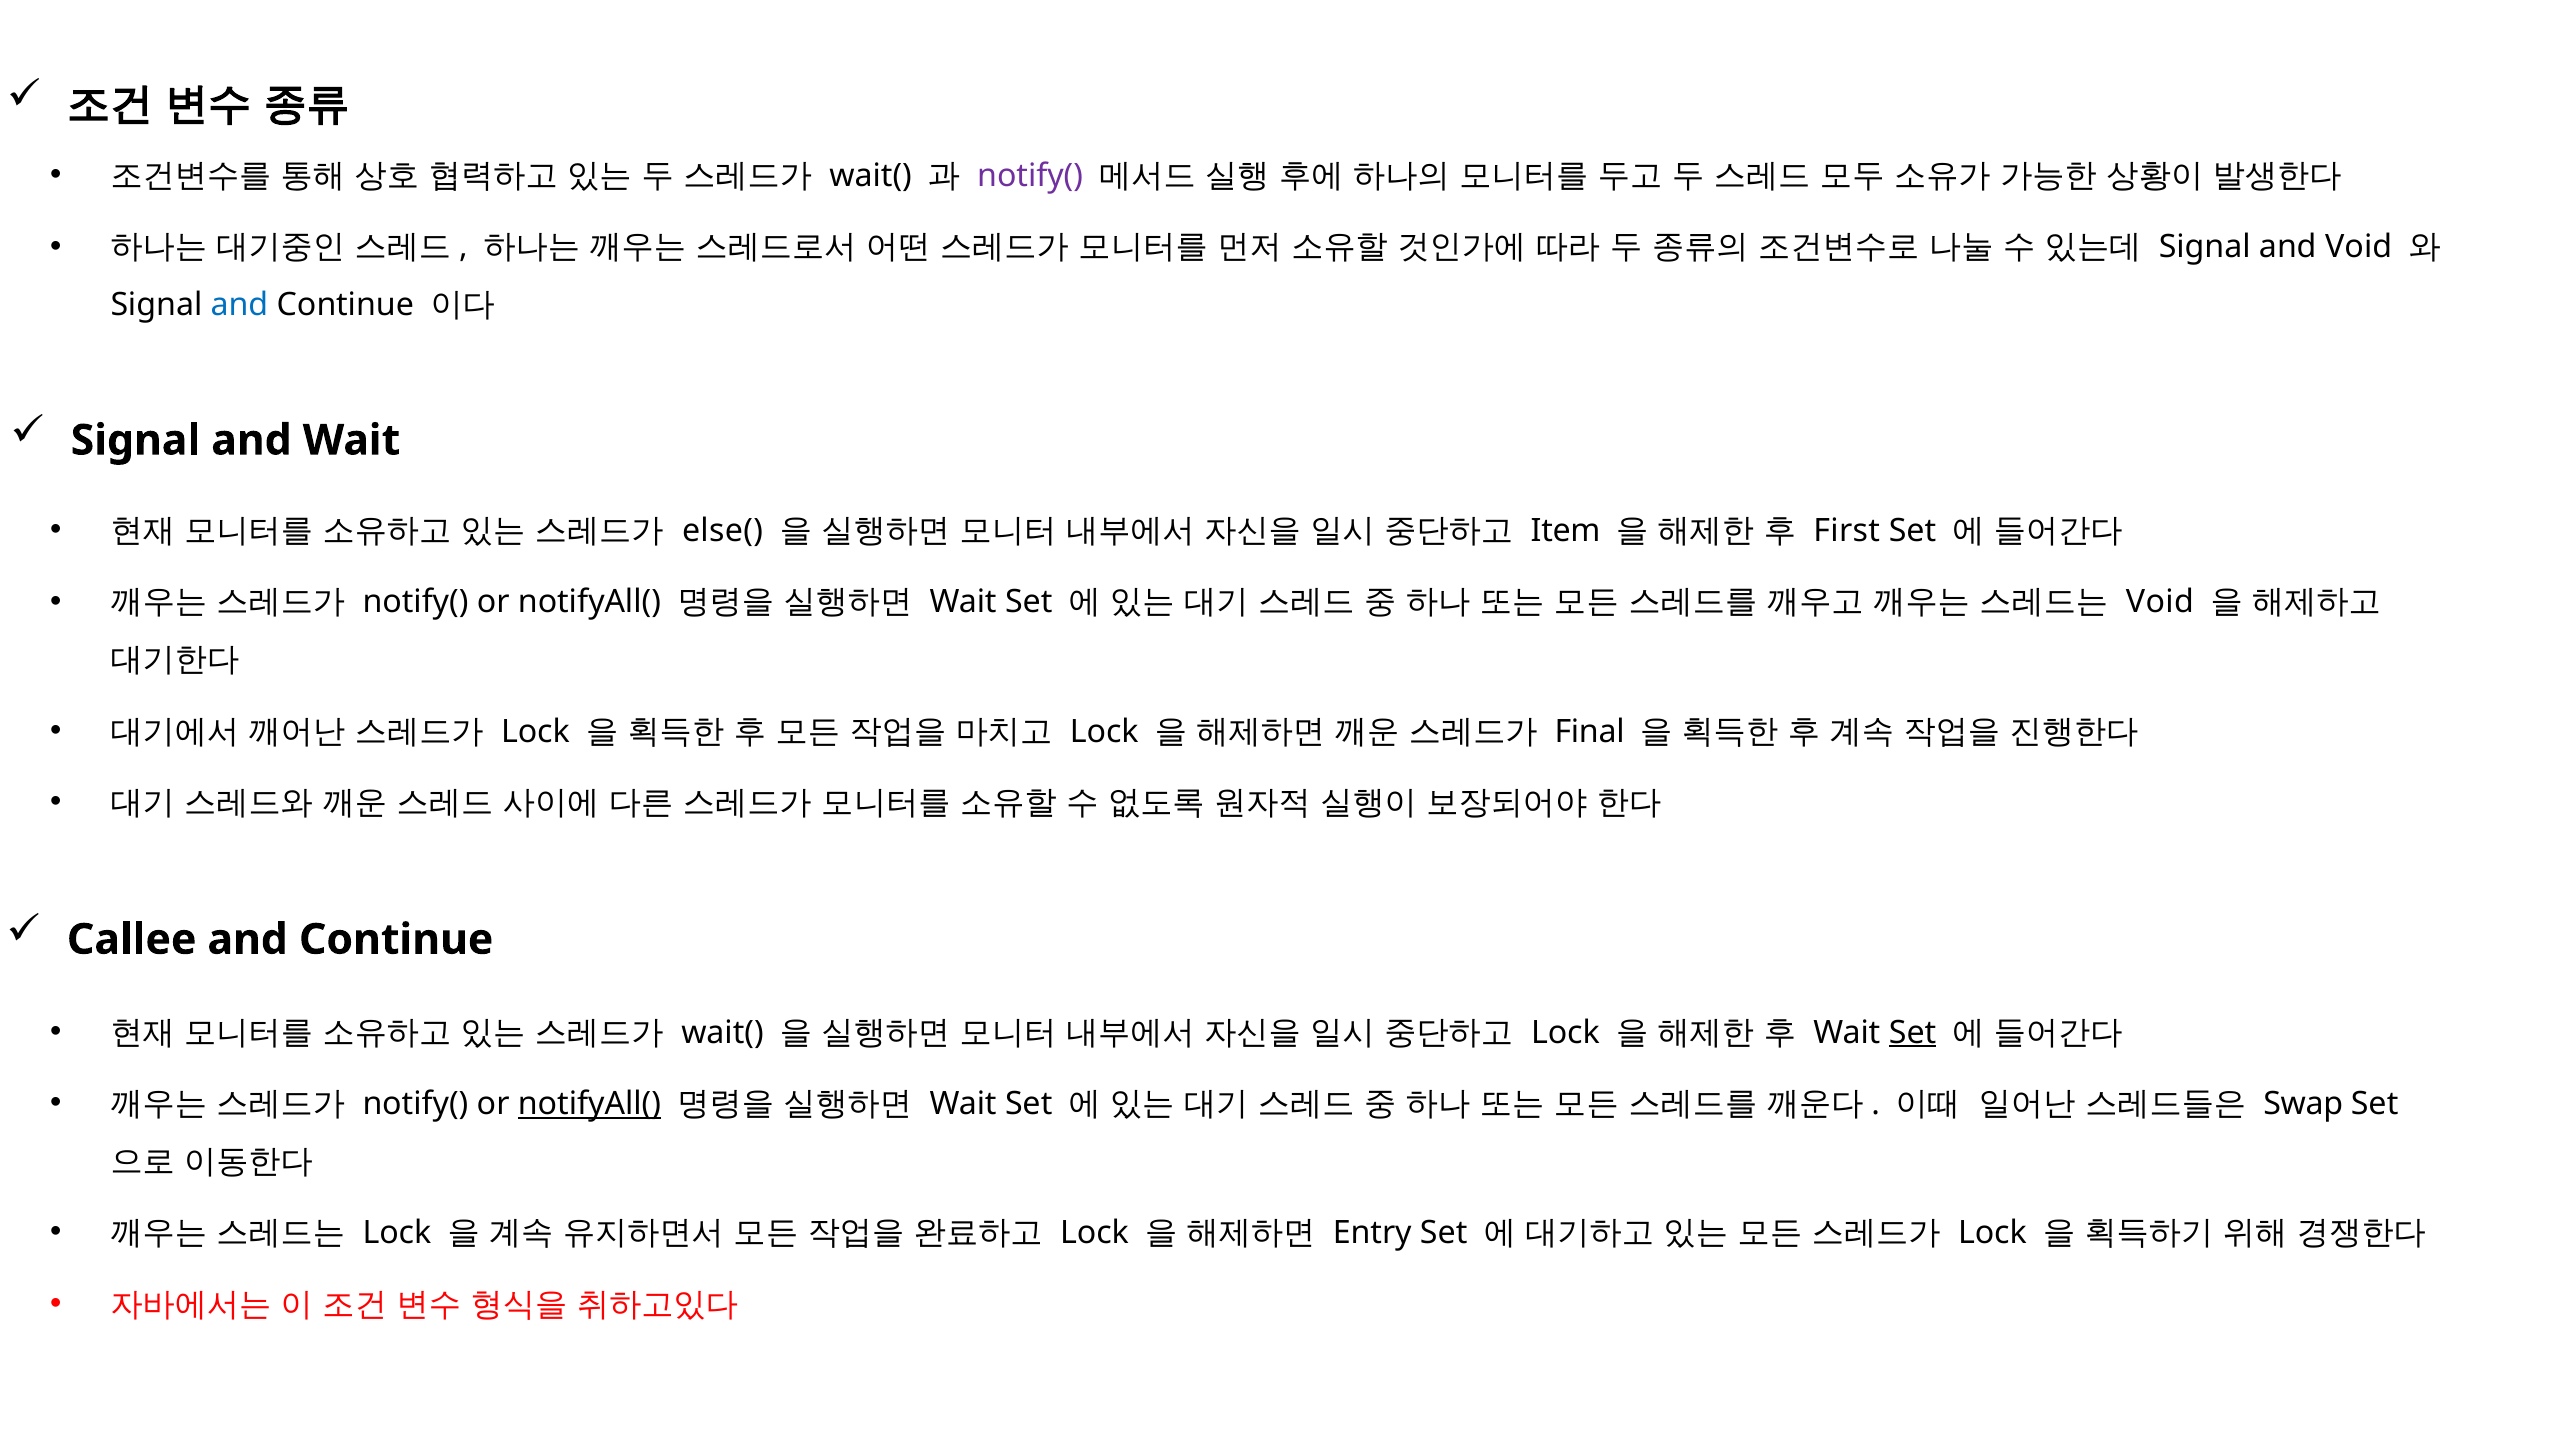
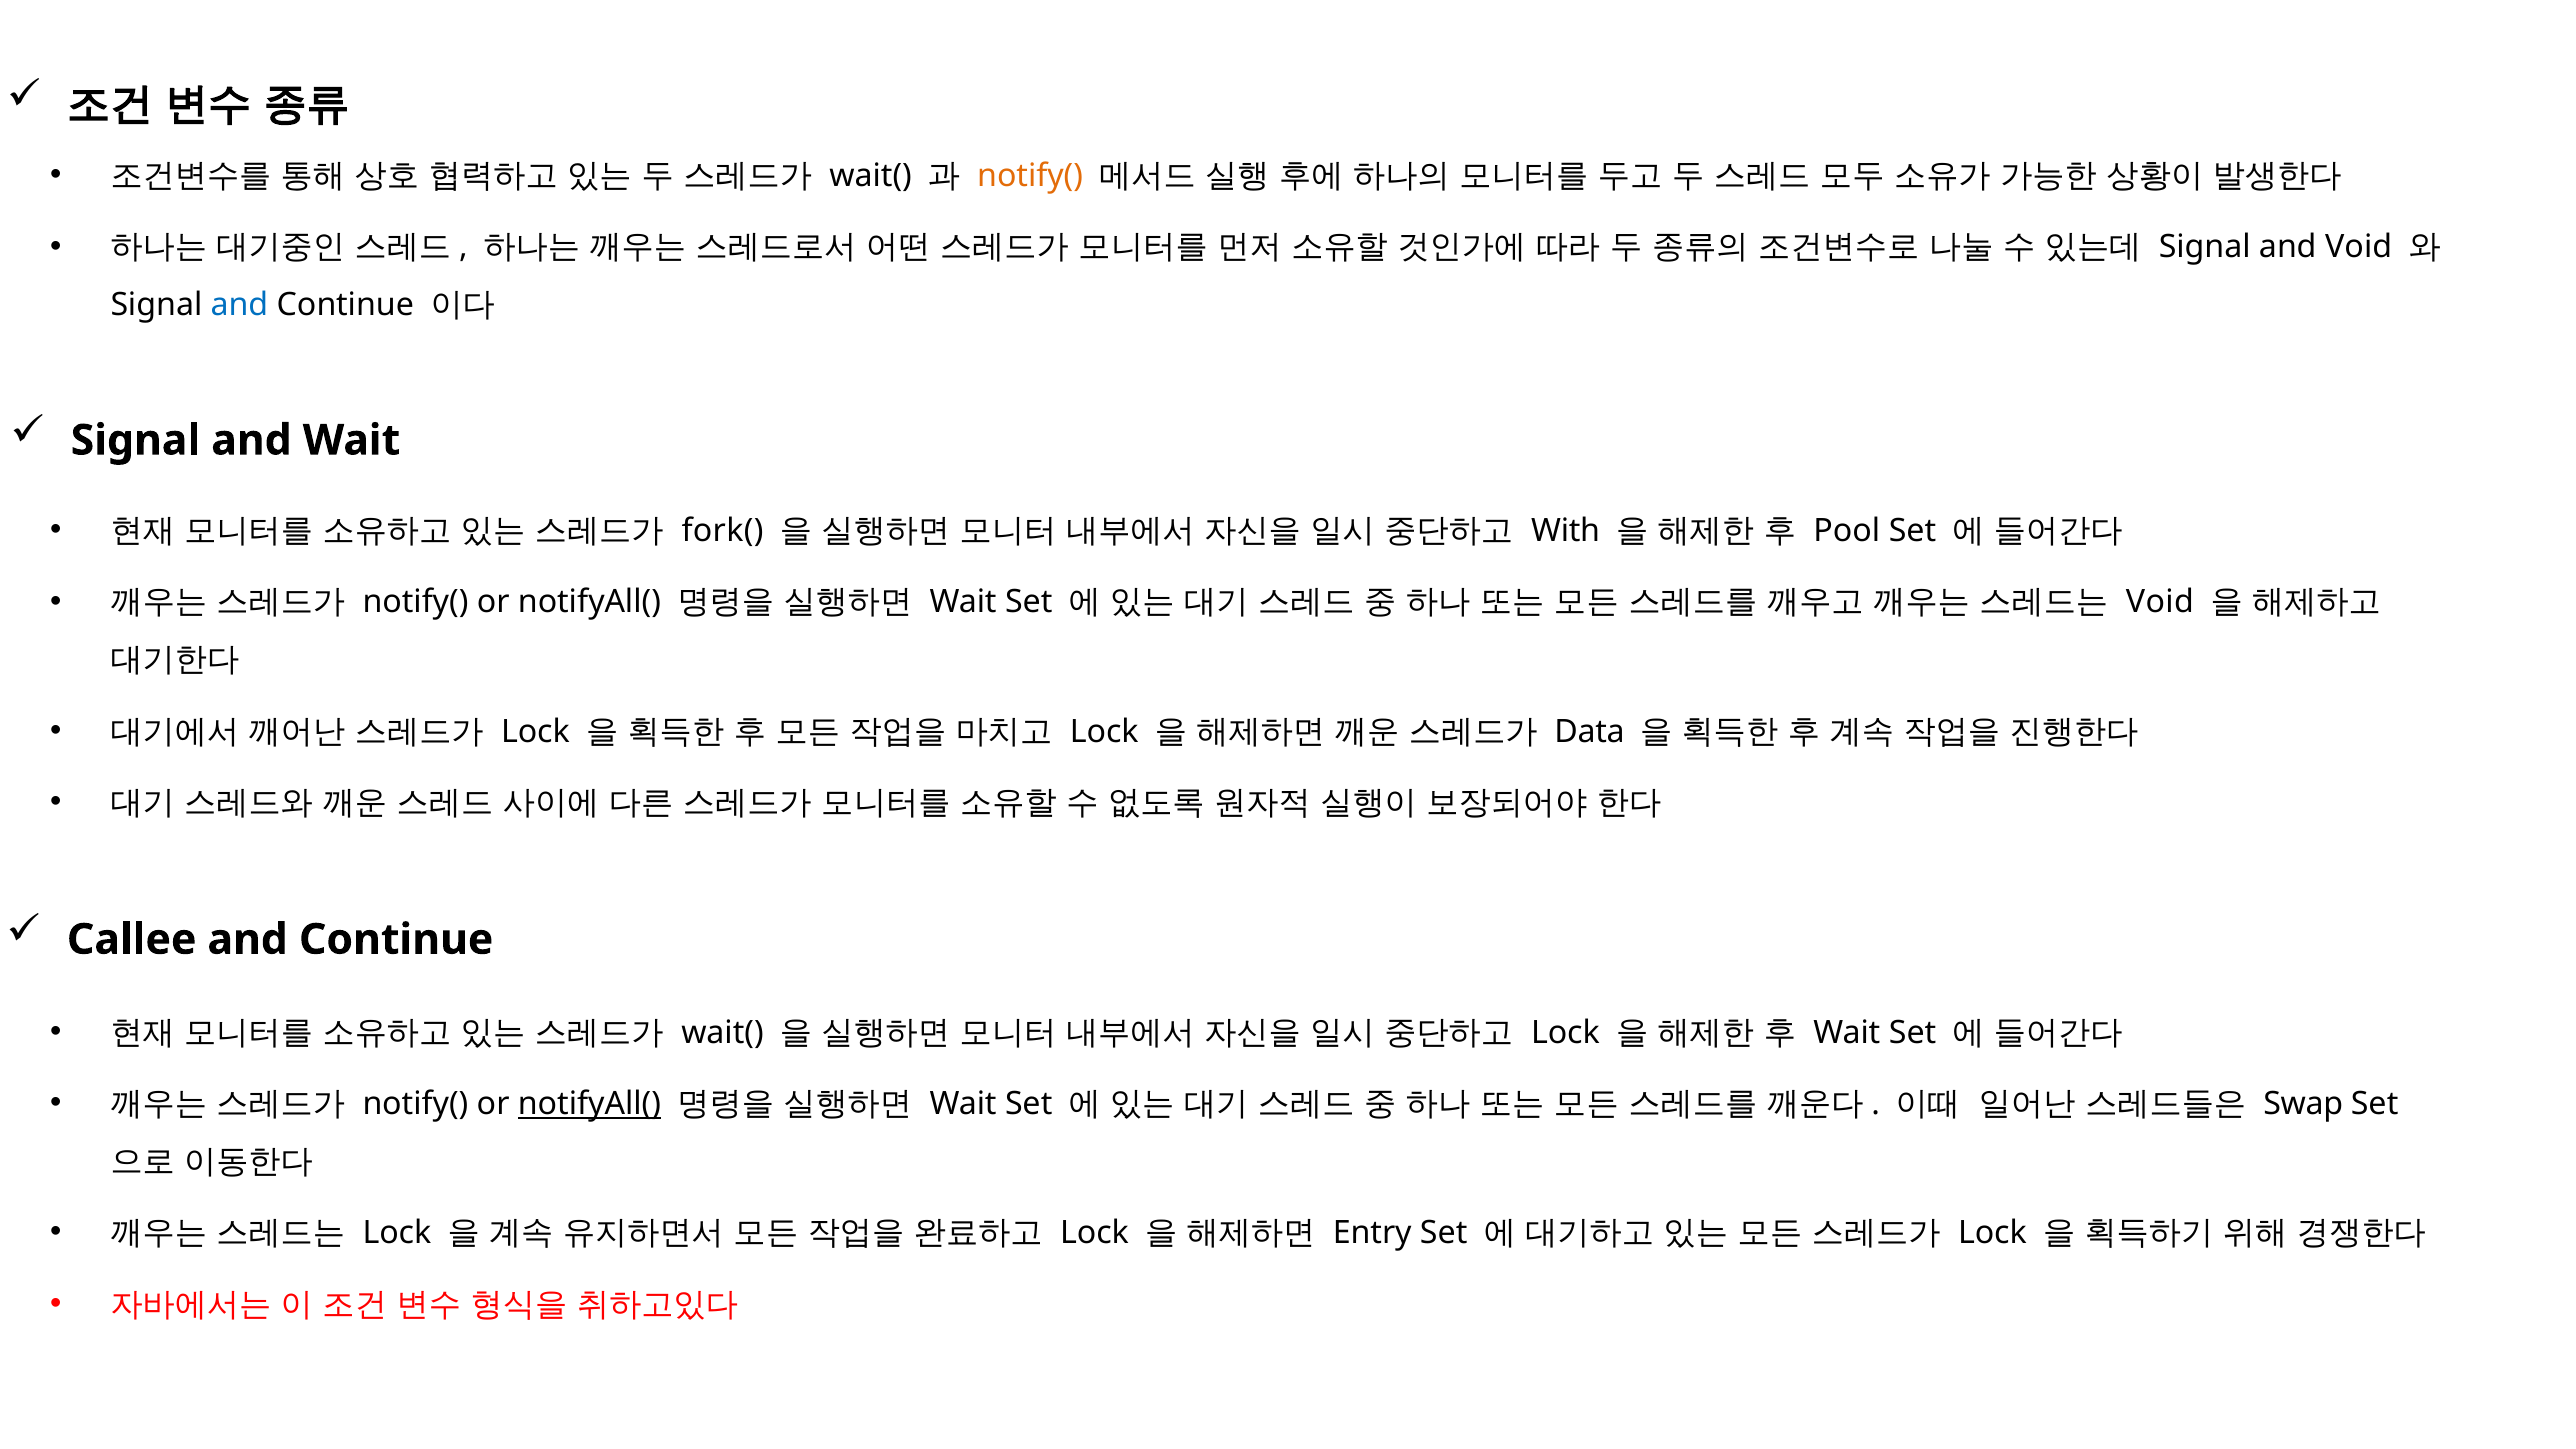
notify( colour: purple -> orange (1030, 176)
else(: else( -> fork( (722, 531)
Item: Item -> With (1566, 531)
First: First -> Pool (1847, 531)
Final: Final -> Data (1590, 732)
Set underline: present -> none (1913, 1032)
